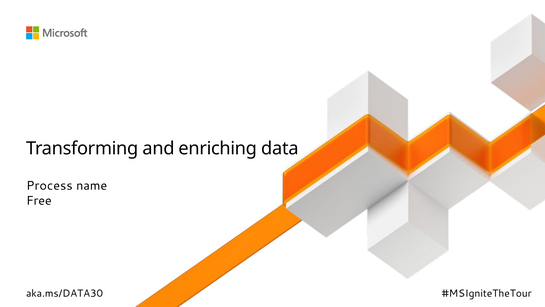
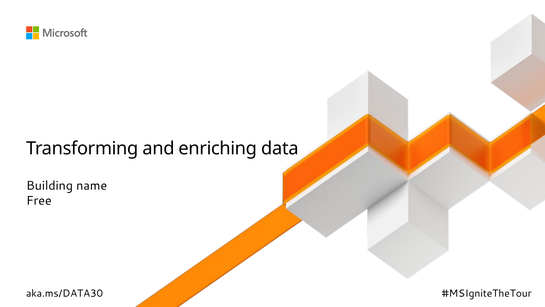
Process: Process -> Building (50, 185)
